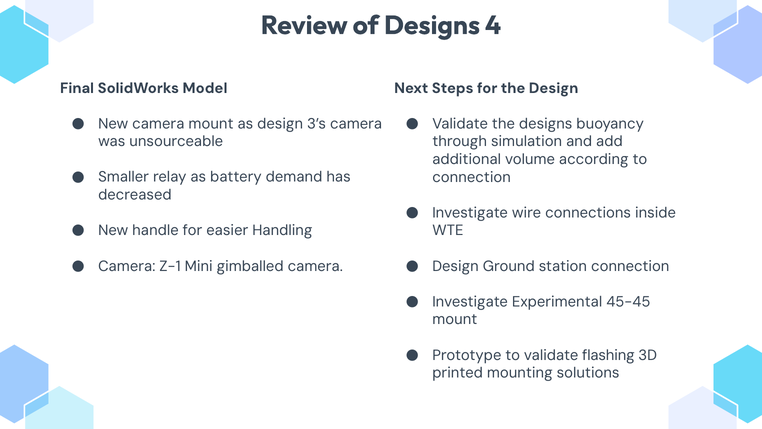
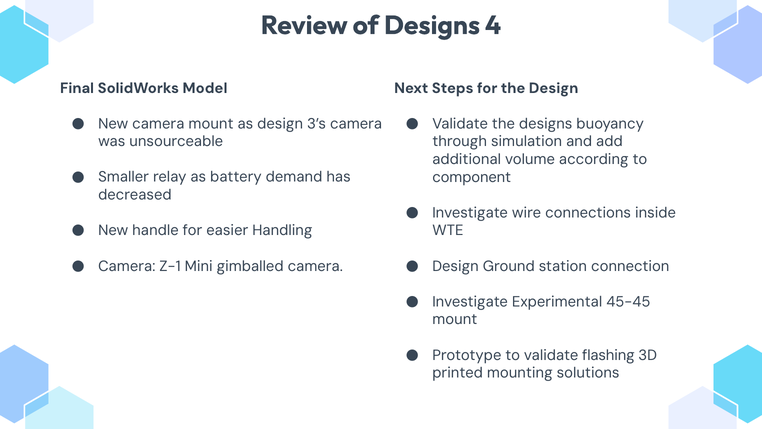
connection: connection -> component (472, 177)
